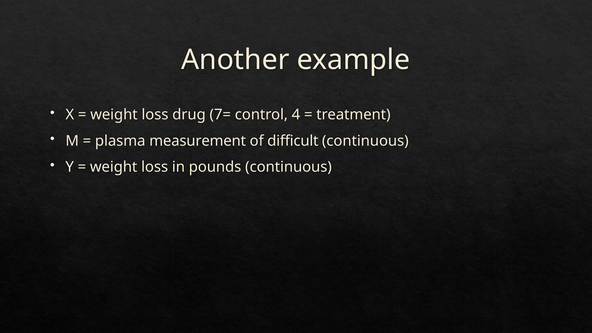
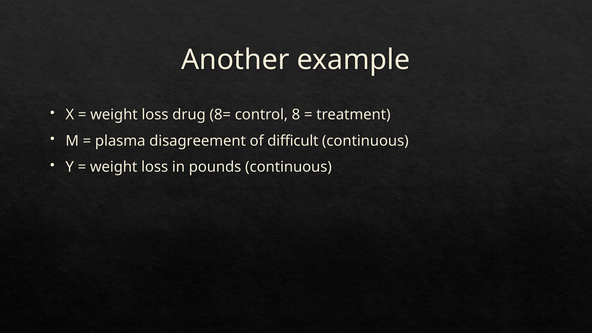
7=: 7= -> 8= (220, 115)
4: 4 -> 8 (296, 115)
measurement: measurement -> disagreement (198, 141)
